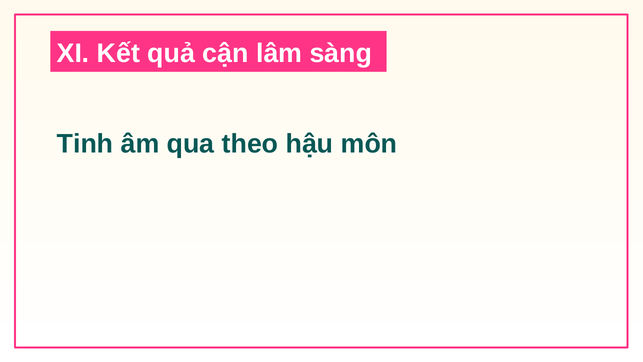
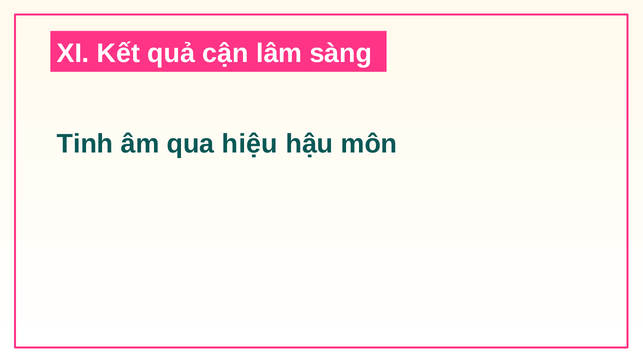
theo: theo -> hiệu (250, 144)
